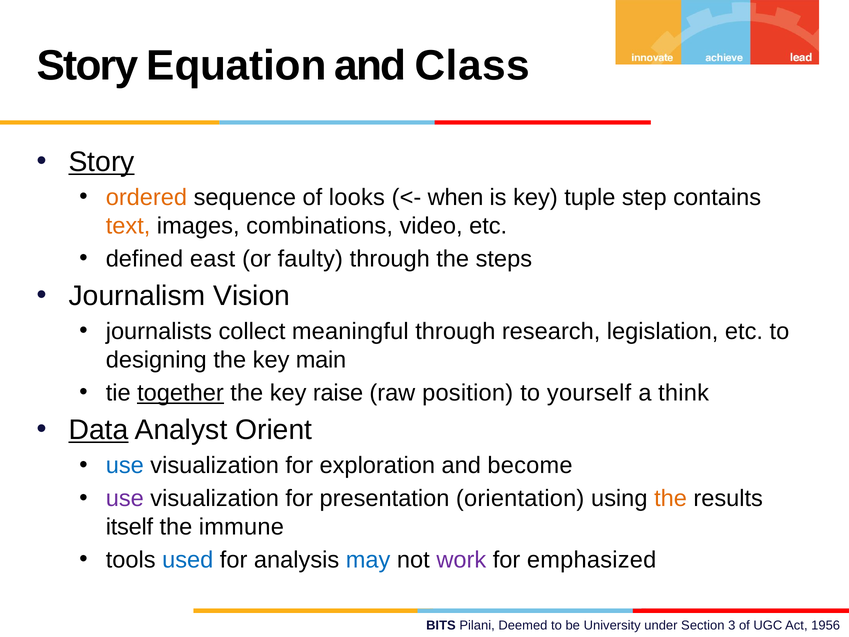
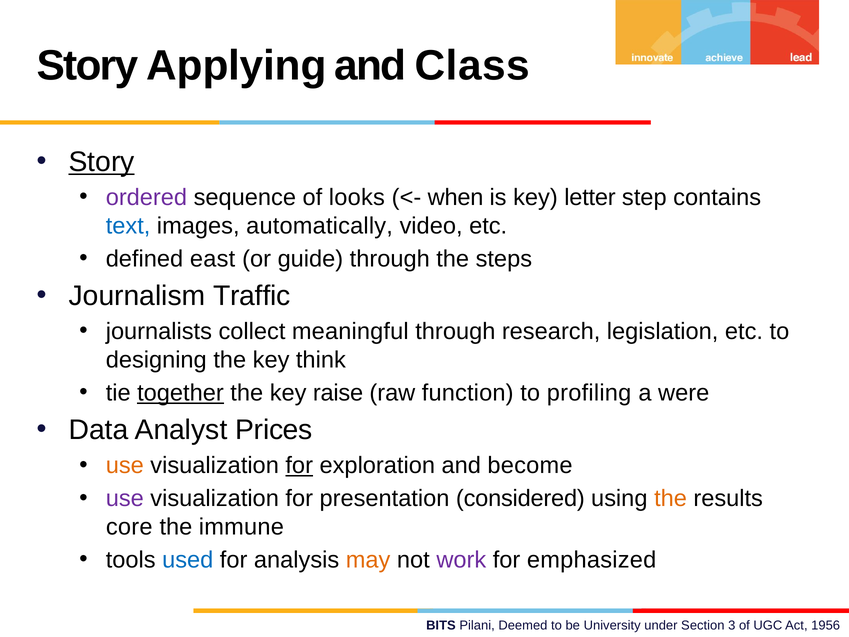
Equation: Equation -> Applying (236, 66)
ordered colour: orange -> purple (146, 197)
tuple: tuple -> letter (590, 197)
text colour: orange -> blue (128, 226)
combinations: combinations -> automatically (320, 226)
faulty: faulty -> guide (310, 259)
Vision: Vision -> Traffic (252, 296)
main: main -> think (321, 360)
position: position -> function (468, 393)
yourself: yourself -> profiling (589, 393)
think: think -> were (684, 393)
Data underline: present -> none (99, 430)
Orient: Orient -> Prices (274, 430)
use colour: blue -> orange (125, 465)
for underline: none -> present (299, 465)
orientation: orientation -> considered (520, 498)
itself: itself -> core (129, 527)
may colour: blue -> orange (368, 560)
